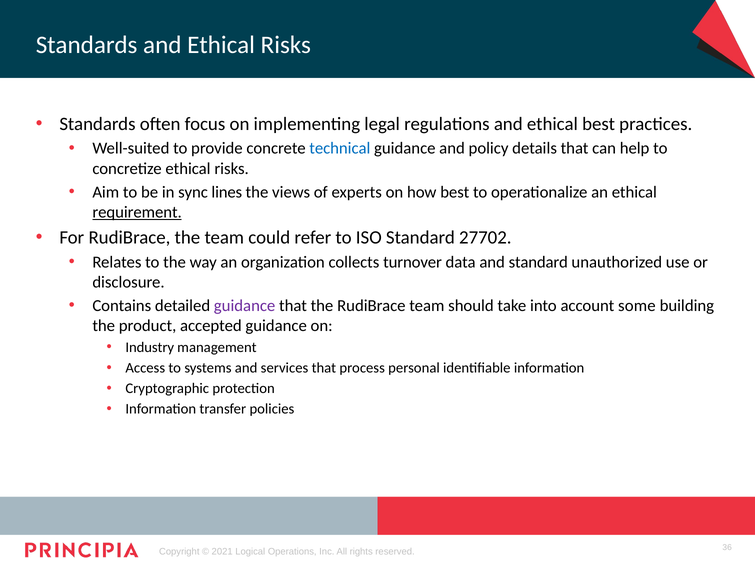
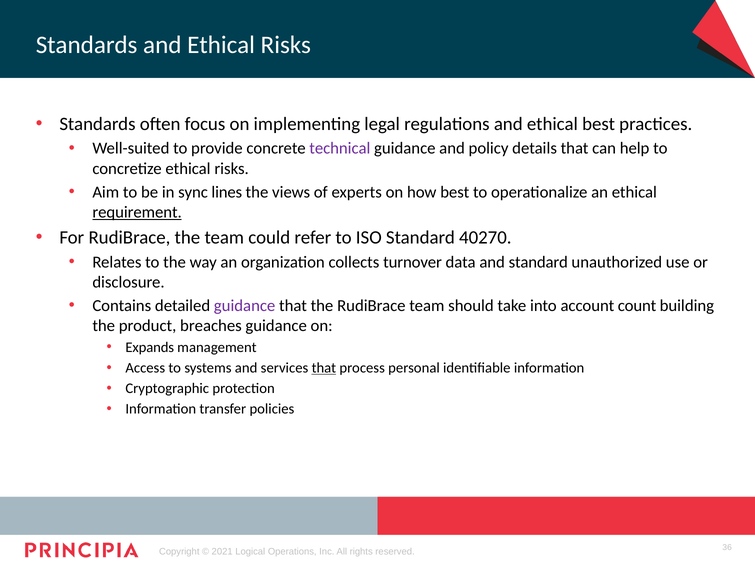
technical colour: blue -> purple (340, 149)
27702: 27702 -> 40270 (485, 238)
some: some -> count (637, 306)
accepted: accepted -> breaches (211, 326)
Industry: Industry -> Expands (150, 348)
that underline: none -> present (324, 368)
